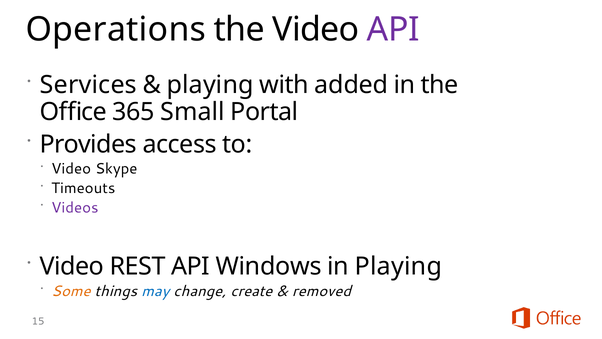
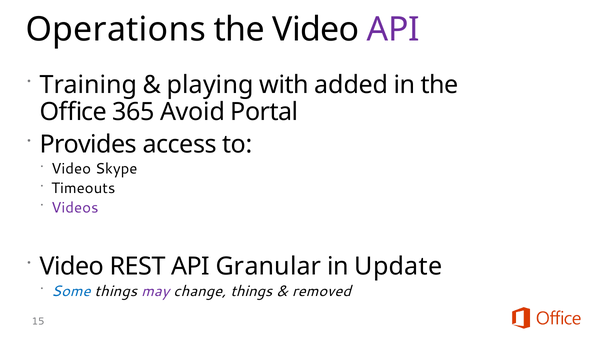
Services: Services -> Training (88, 85)
Small: Small -> Avoid (193, 112)
Windows: Windows -> Granular (268, 266)
in Playing: Playing -> Update (398, 266)
Some colour: orange -> blue (71, 291)
may colour: blue -> purple (155, 291)
change create: create -> things (251, 291)
